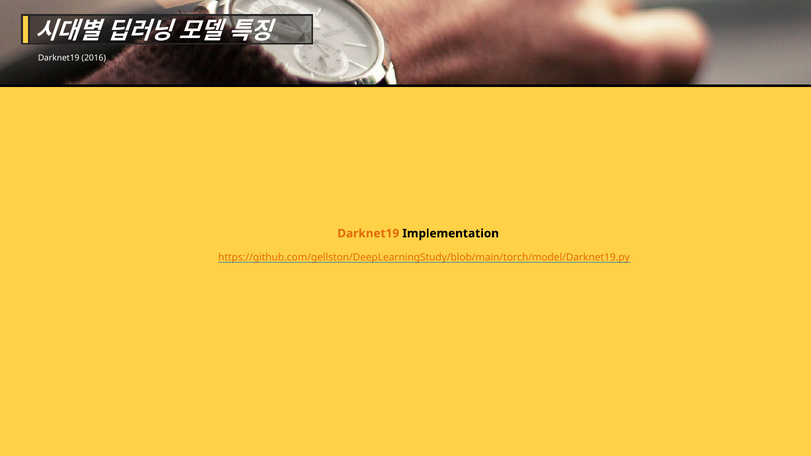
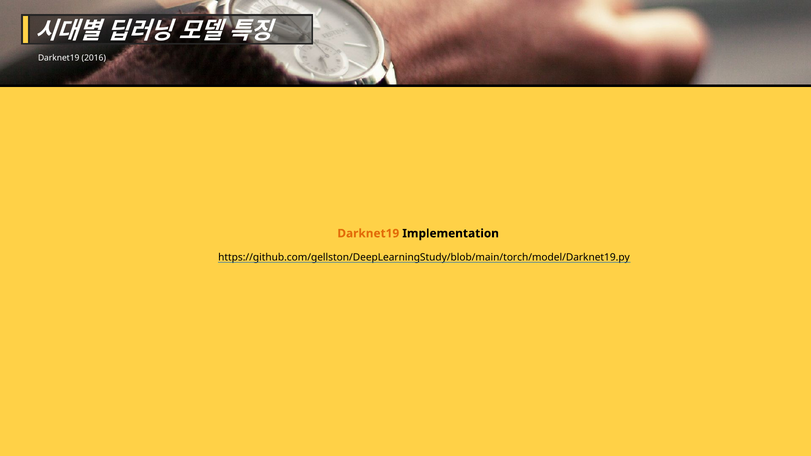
https://github.com/gellston/DeepLearningStudy/blob/main/torch/model/Darknet19.py colour: orange -> black (424, 258)
